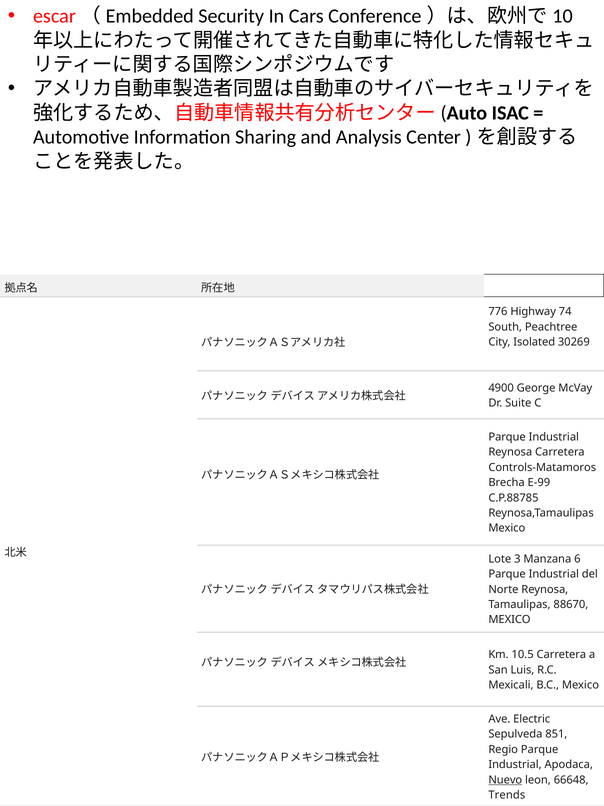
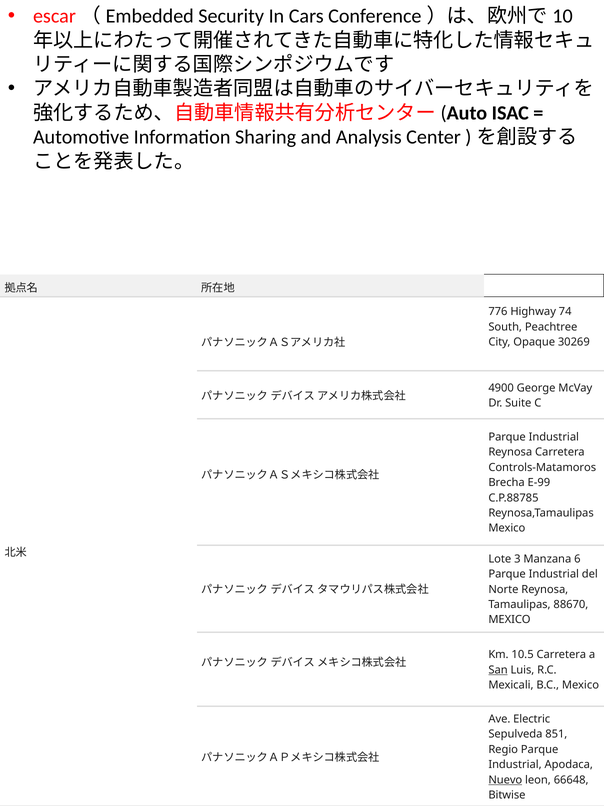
Isolated: Isolated -> Opaque (534, 342)
San underline: none -> present (498, 669)
Trends: Trends -> Bitwise (507, 794)
